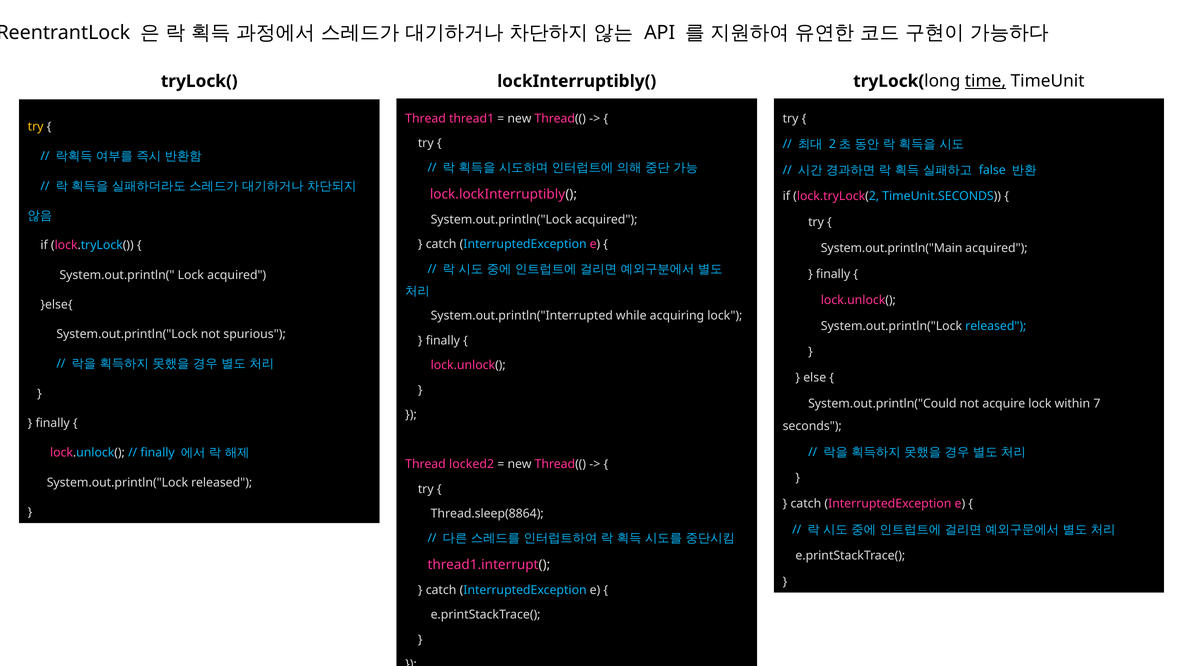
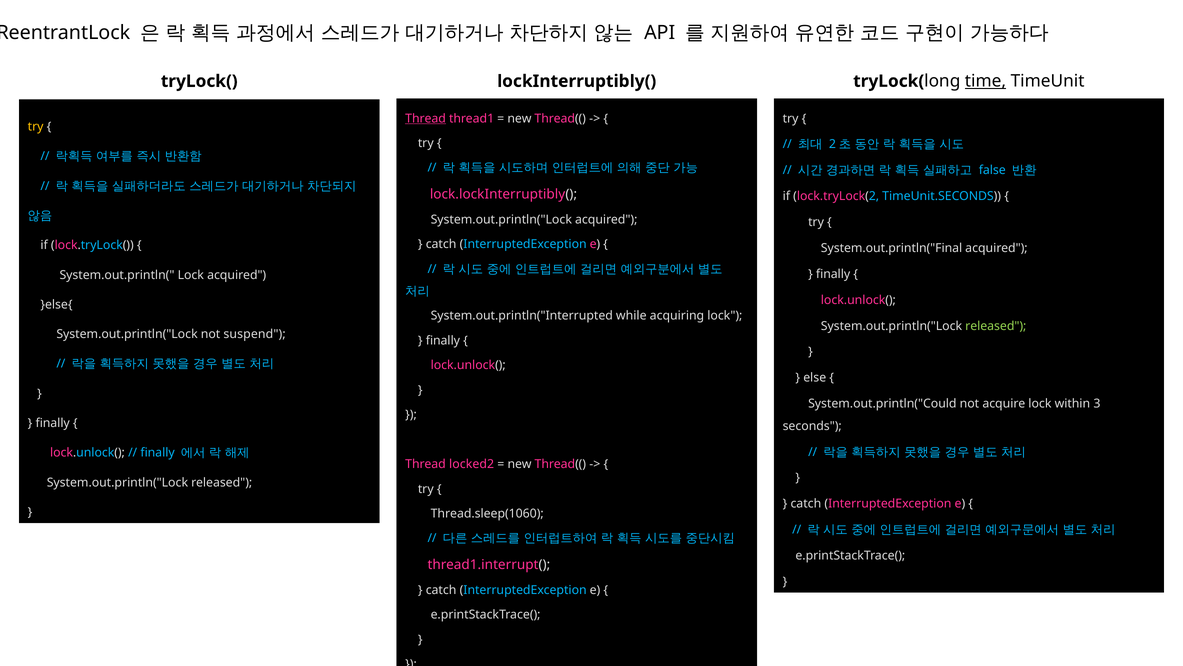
Thread underline: none -> present (426, 118)
System.out.println("Main: System.out.println("Main -> System.out.println("Final (892, 248)
released colour: light blue -> light green (996, 326)
spurious: spurious -> suspend (255, 334)
7: 7 -> 3 (1097, 403)
Thread.sleep(8864: Thread.sleep(8864 -> Thread.sleep(1060 (487, 513)
